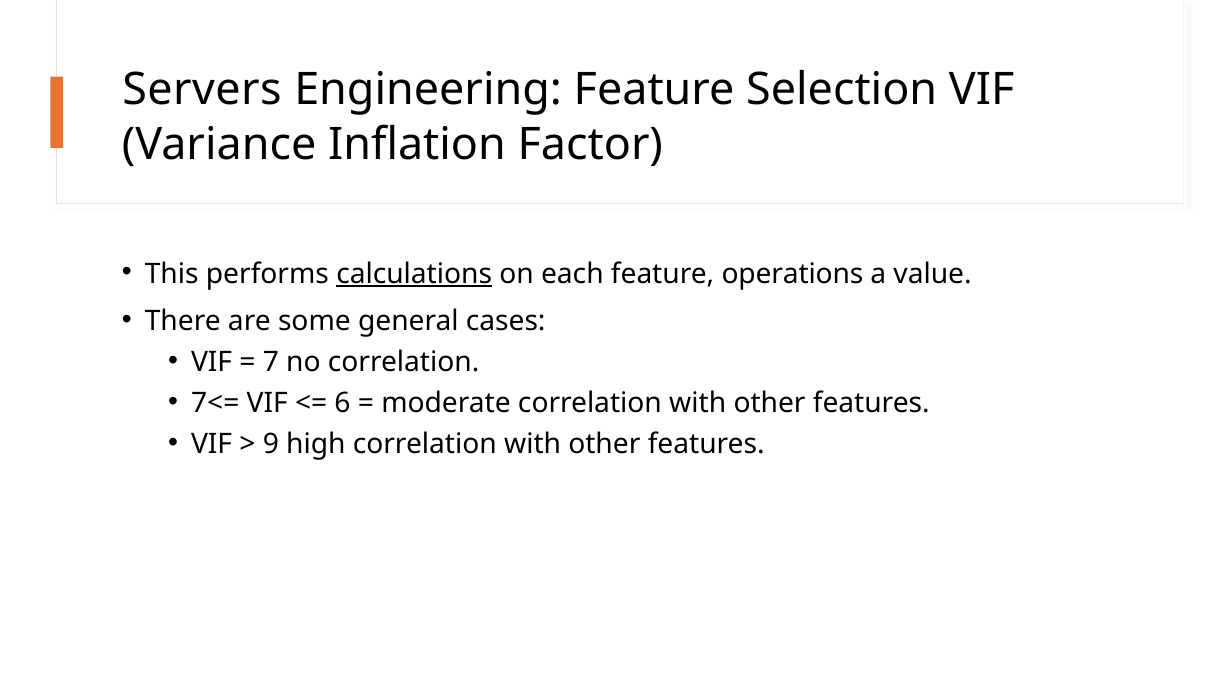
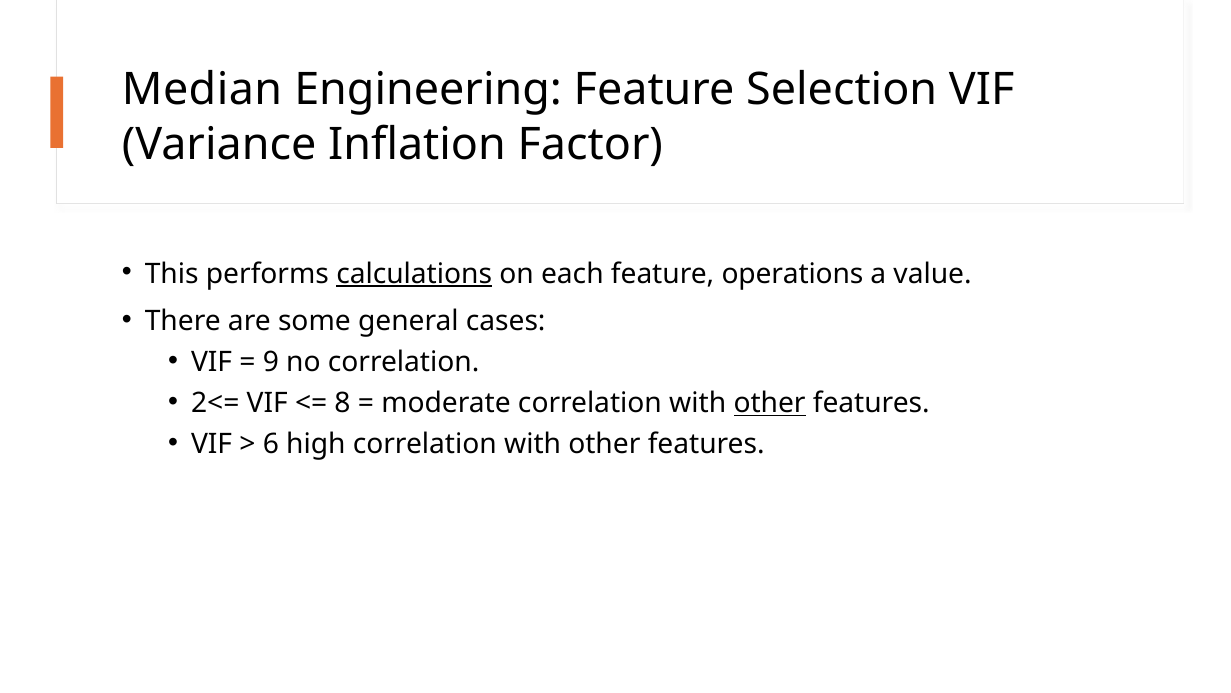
Servers: Servers -> Median (202, 89)
7: 7 -> 9 (271, 362)
7<=: 7<= -> 2<= (215, 403)
6: 6 -> 8 (342, 403)
other underline: none -> present (770, 403)
9: 9 -> 6 (271, 444)
